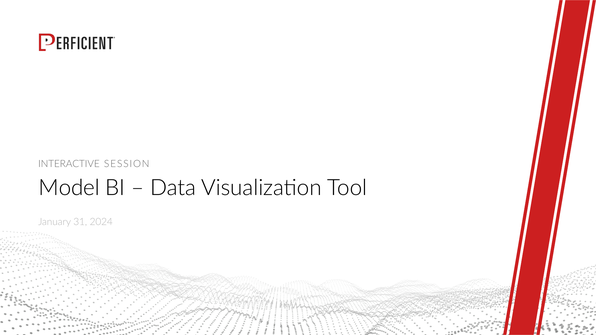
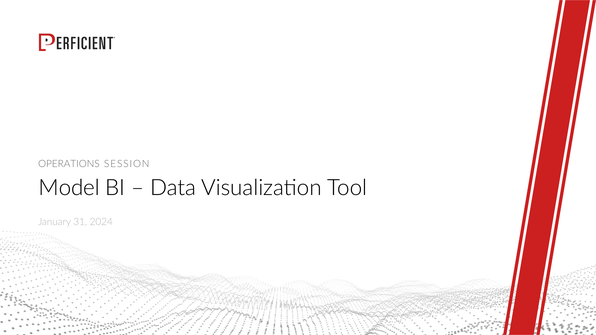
INTERACTIVE: INTERACTIVE -> OPERATIONS (69, 164)
